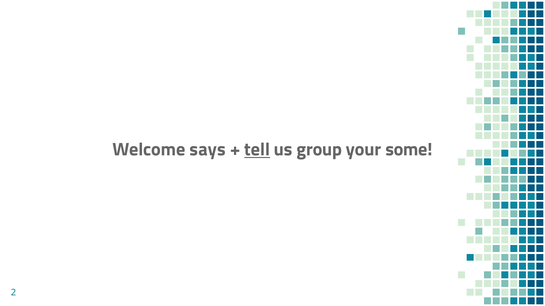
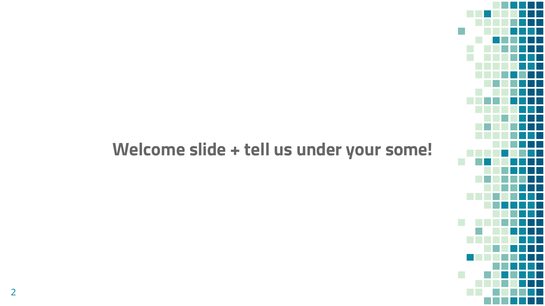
says: says -> slide (208, 150)
tell underline: present -> none (257, 150)
group: group -> under (319, 150)
